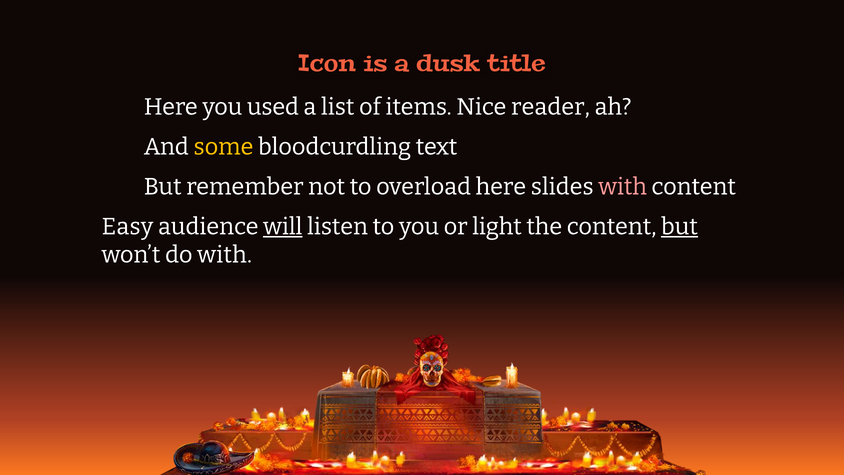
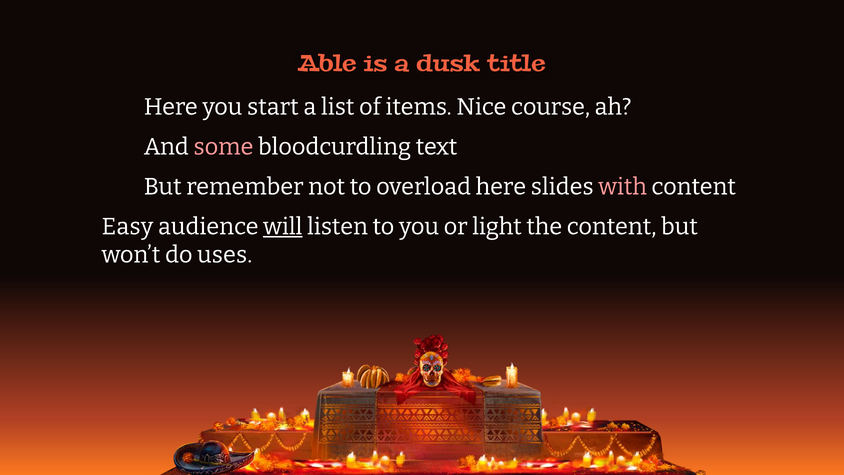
Icon: Icon -> Able (327, 63)
used: used -> start (273, 107)
reader: reader -> course (551, 107)
some colour: yellow -> pink (223, 147)
but underline: present -> none (679, 226)
do with: with -> uses (225, 255)
